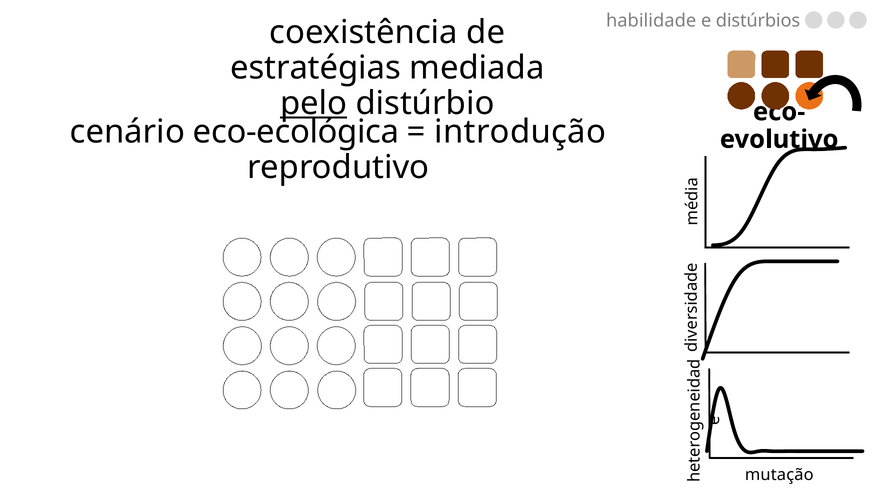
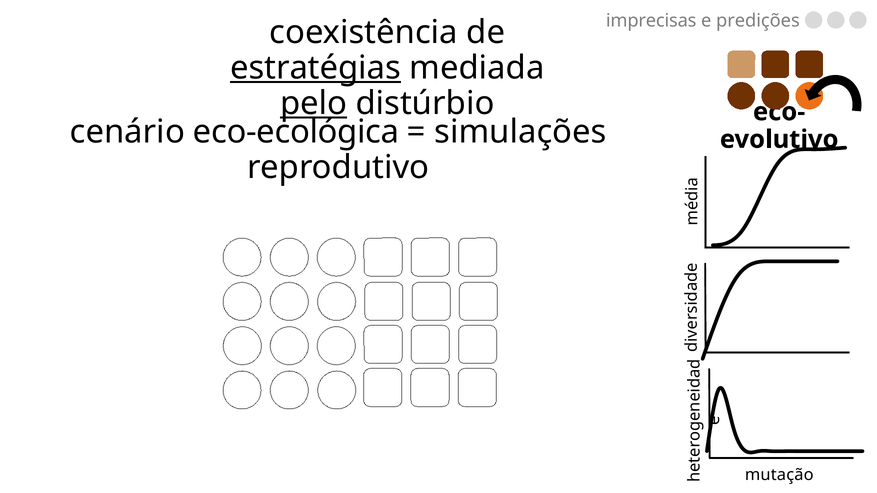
habilidade: habilidade -> imprecisas (651, 21)
distúrbios: distúrbios -> predições (758, 21)
estratégias underline: none -> present (316, 68)
introdução: introdução -> simulações (520, 132)
